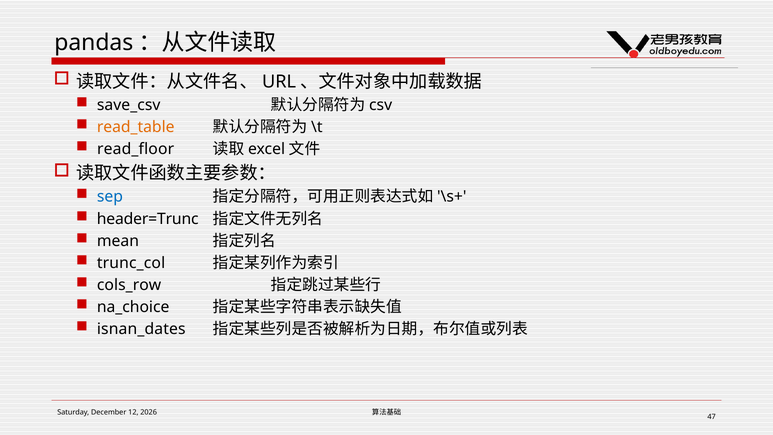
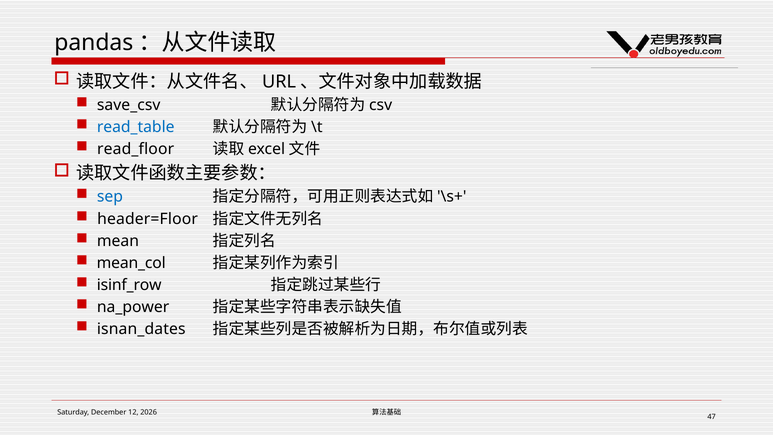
read_table colour: orange -> blue (136, 127)
header=Trunc: header=Trunc -> header=Floor (148, 219)
trunc_col: trunc_col -> mean_col (131, 263)
cols_row: cols_row -> isinf_row (129, 285)
na_choice: na_choice -> na_power (133, 307)
